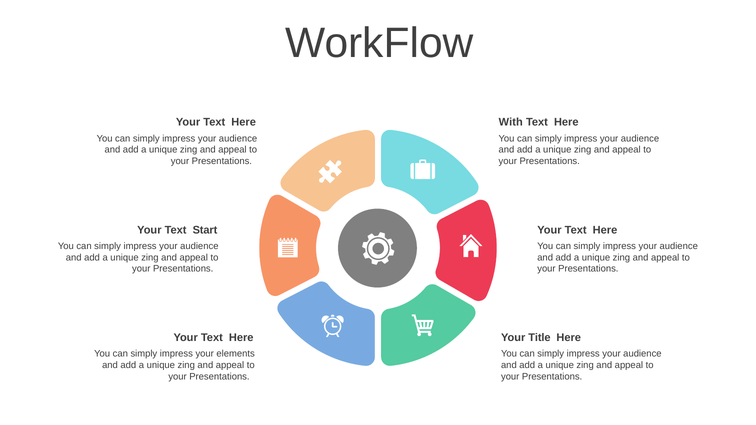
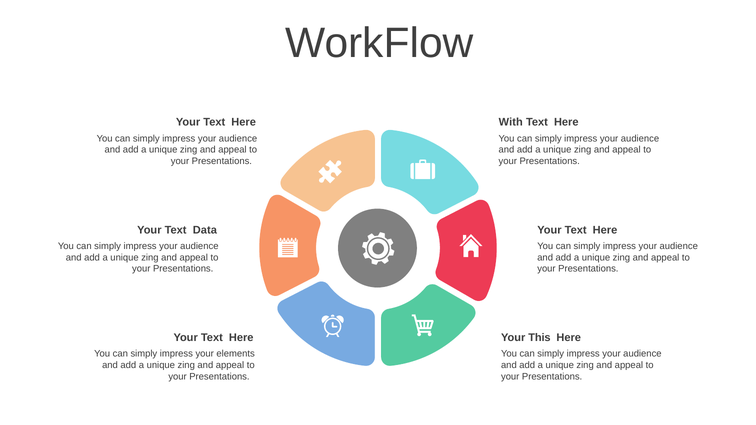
Start: Start -> Data (205, 230)
Title: Title -> This (539, 338)
